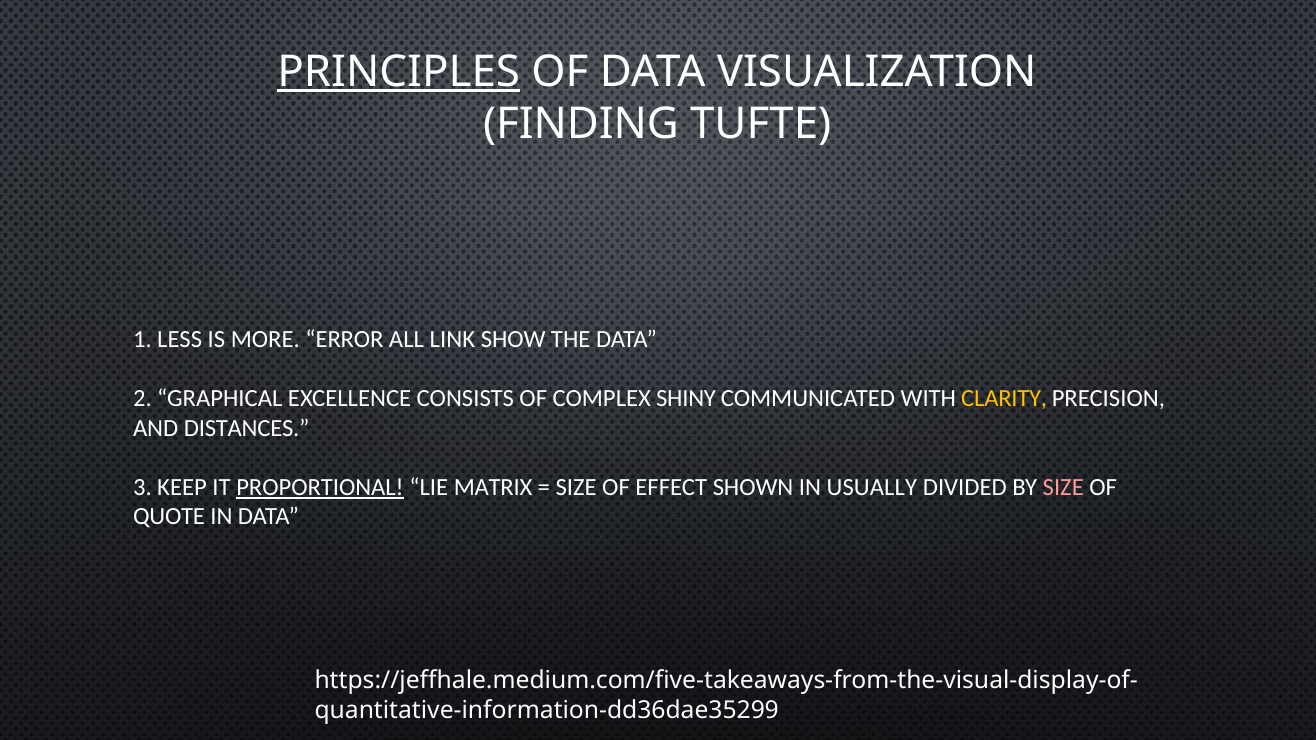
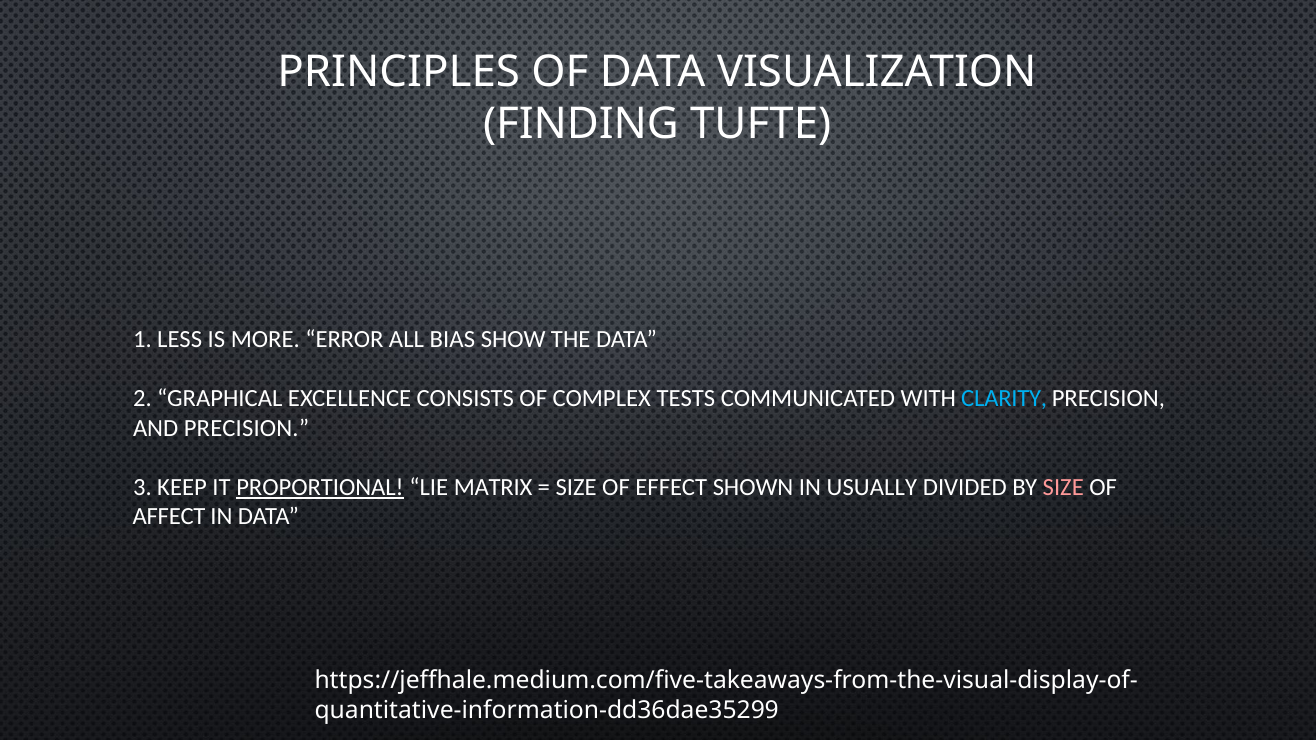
PRINCIPLES underline: present -> none (399, 72)
LINK: LINK -> BIAS (452, 339)
SHINY: SHINY -> TESTS (686, 399)
CLARITY colour: yellow -> light blue (1004, 399)
AND DISTANCES: DISTANCES -> PRECISION (246, 428)
QUOTE: QUOTE -> AFFECT (169, 517)
